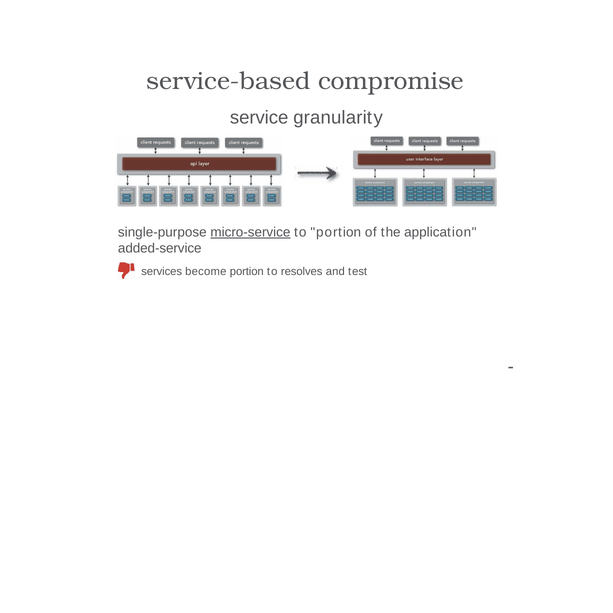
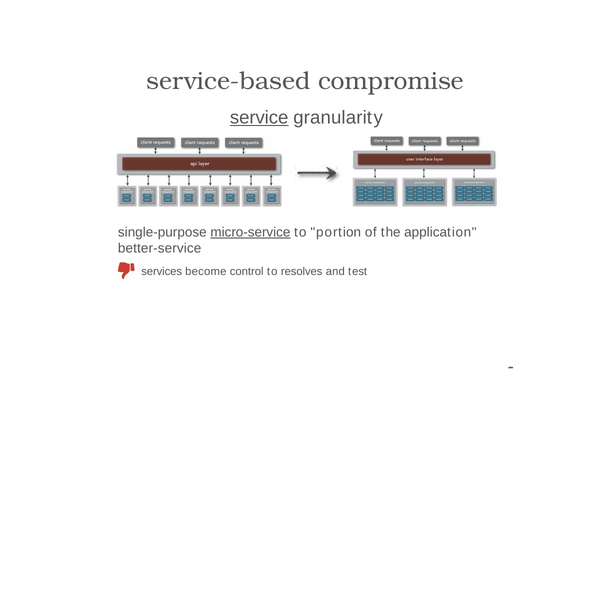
service underline: none -> present (259, 118)
added-service: added-service -> better-service (160, 248)
become portion: portion -> control (247, 271)
